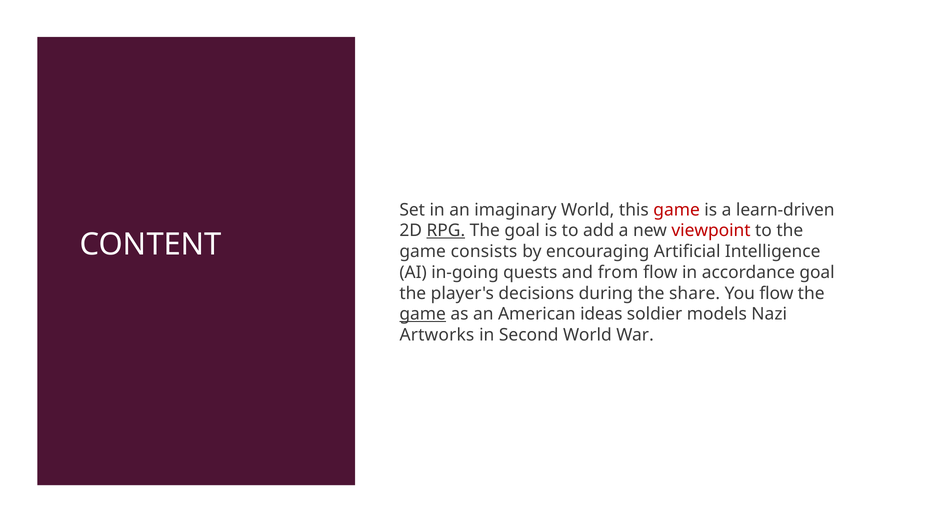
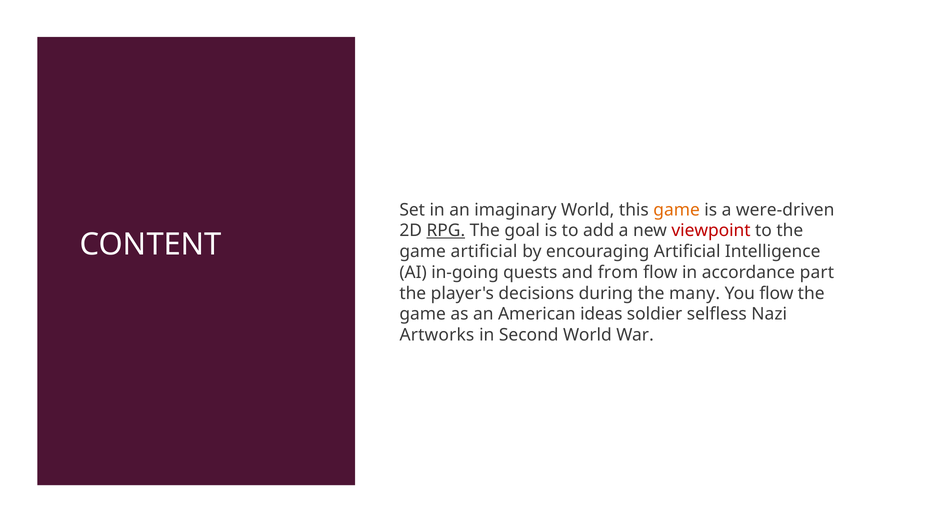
game colour: red -> orange (677, 210)
learn-driven: learn-driven -> were-driven (785, 210)
game consists: consists -> artificial (484, 252)
accordance goal: goal -> part (817, 272)
share: share -> many (695, 293)
game underline: present -> none (423, 314)
models: models -> selfless (717, 314)
